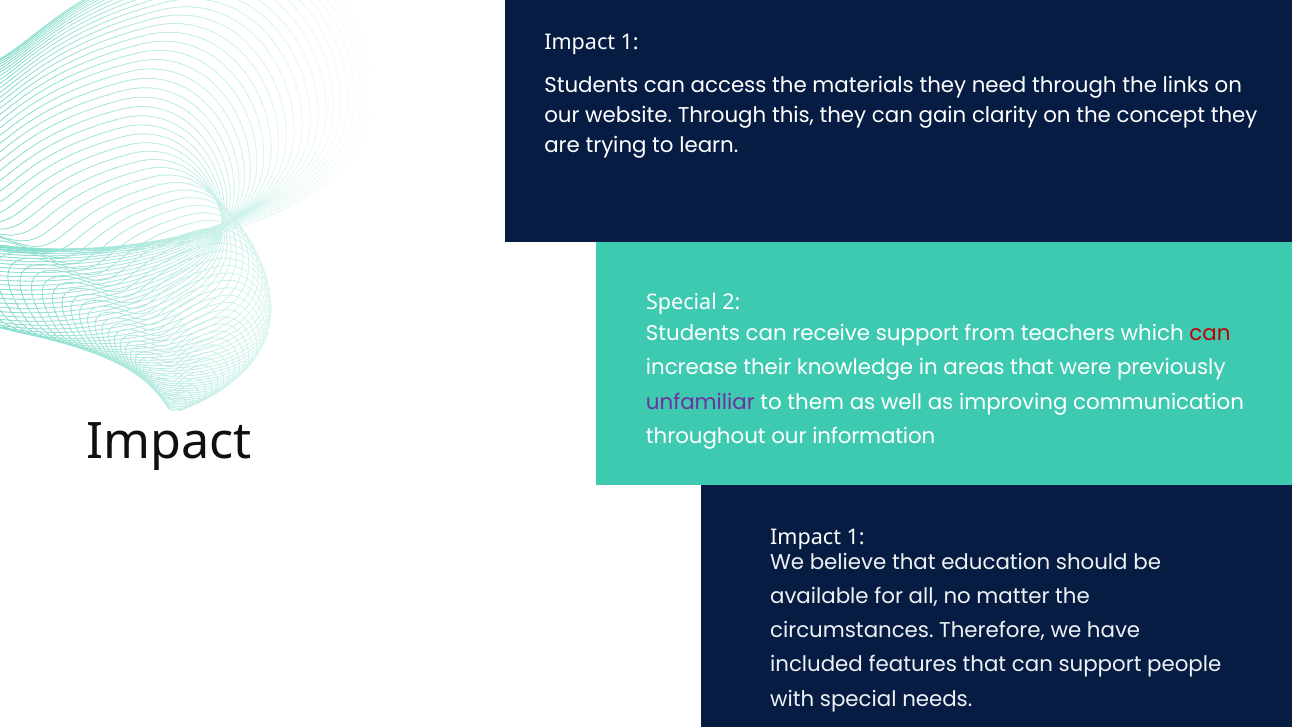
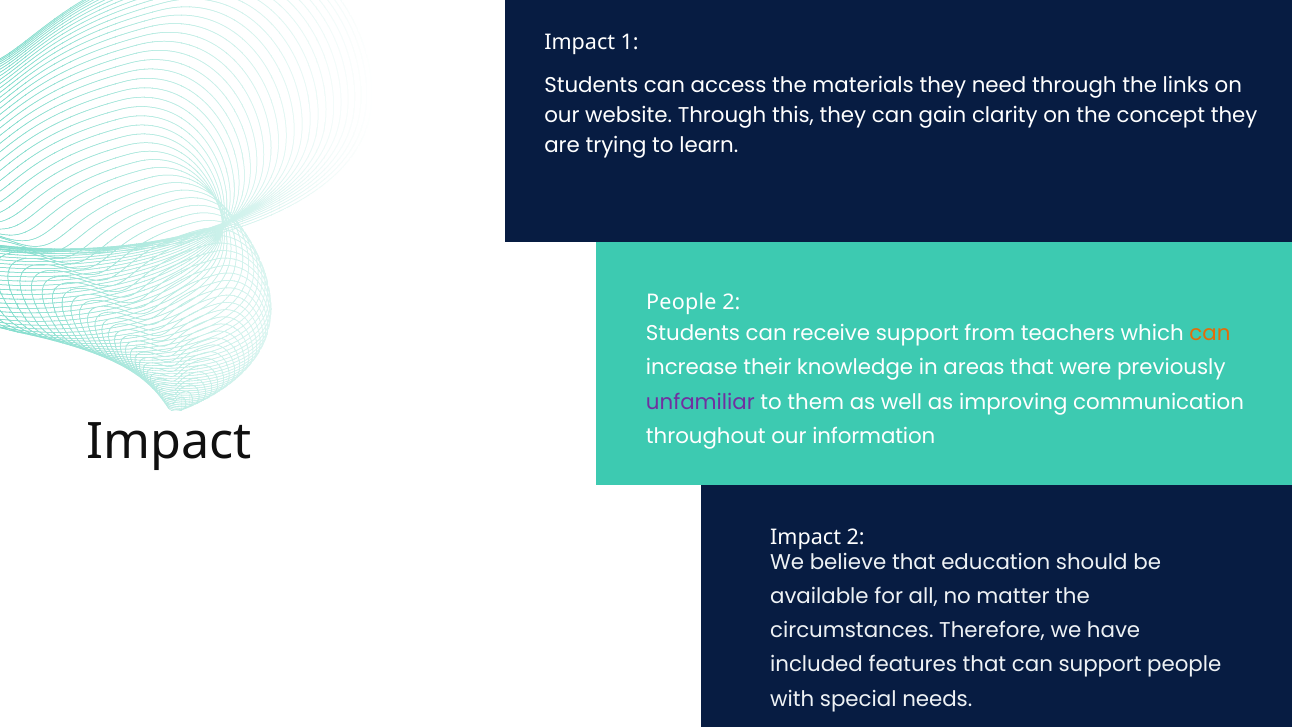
Special: Special -> People (681, 302)
can colour: red -> orange (1210, 334)
1: 1 -> 2 (856, 537)
